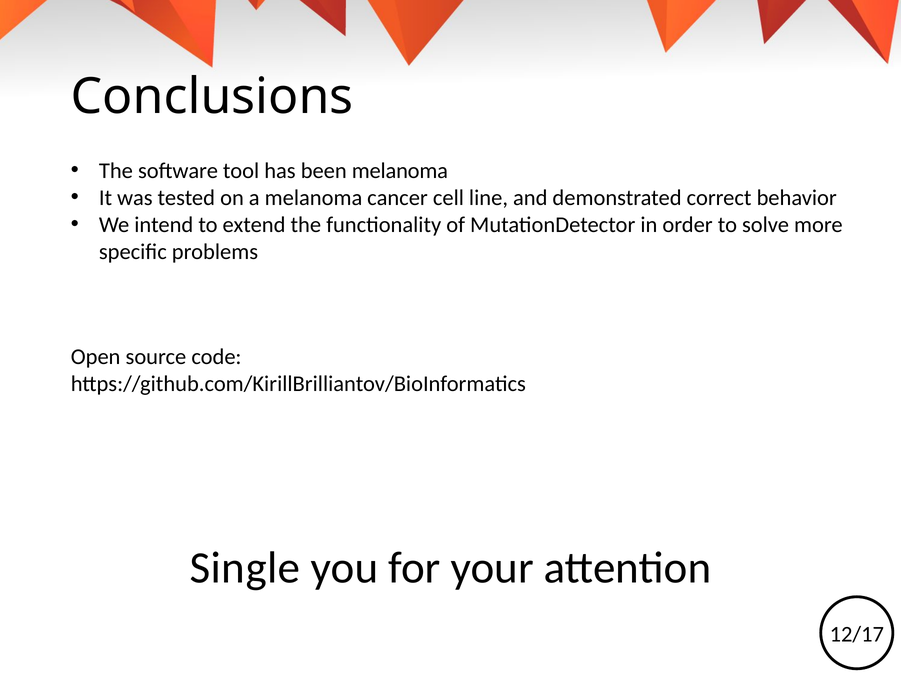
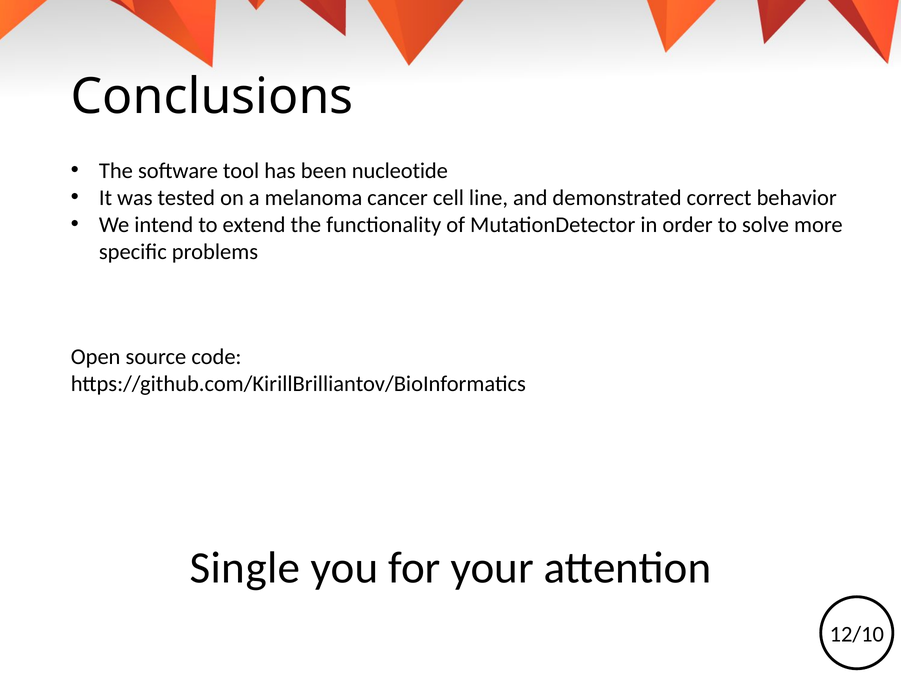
been melanoma: melanoma -> nucleotide (400, 171)
12/17: 12/17 -> 12/10 (857, 635)
